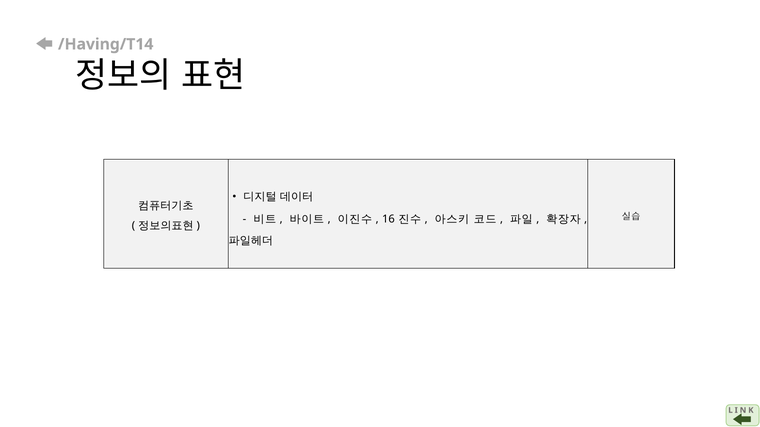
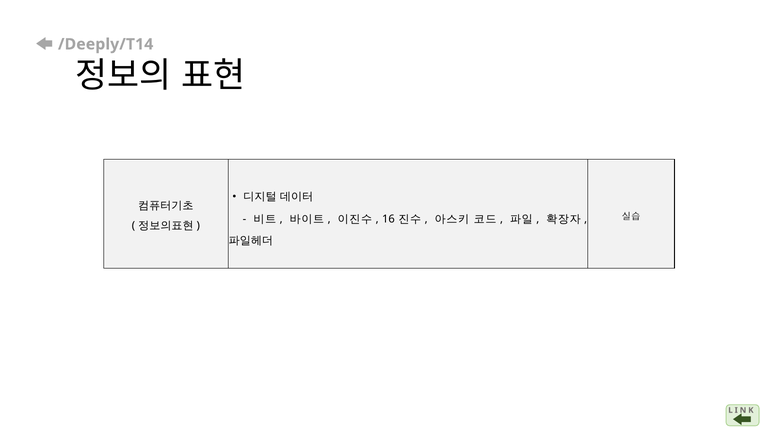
/Having/T14: /Having/T14 -> /Deeply/T14 (106, 44)
